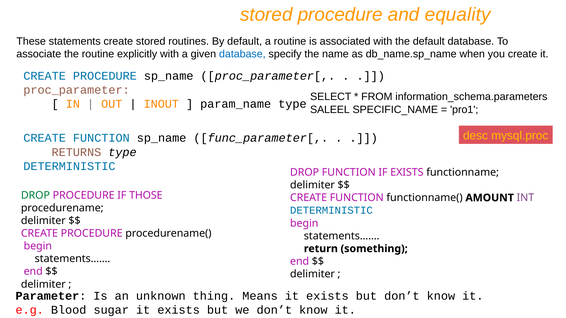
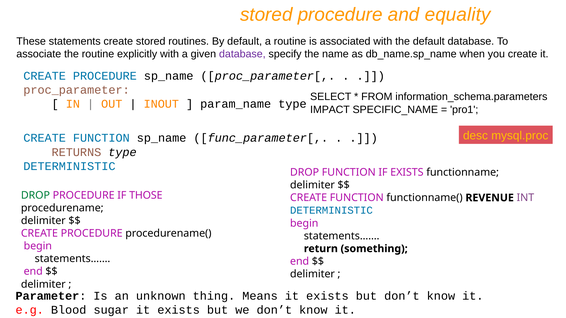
database colour: blue -> purple (242, 54)
SALEEL: SALEEL -> IMPACT (330, 110)
AMOUNT: AMOUNT -> REVENUE (490, 198)
